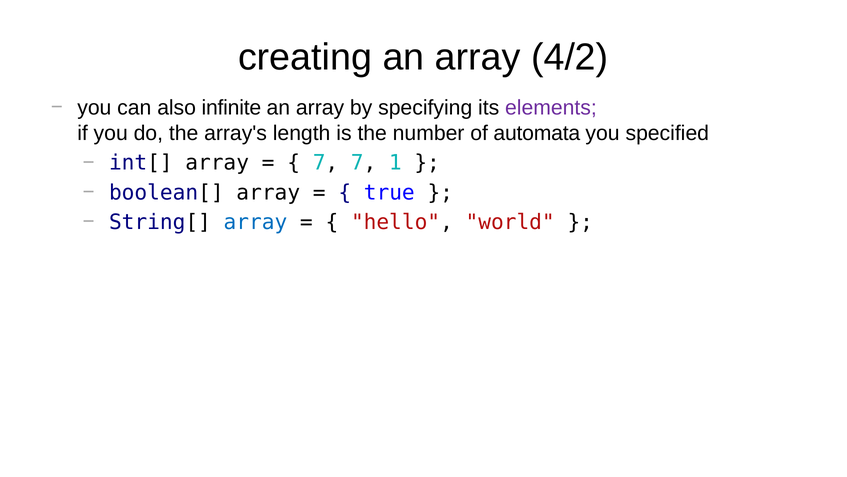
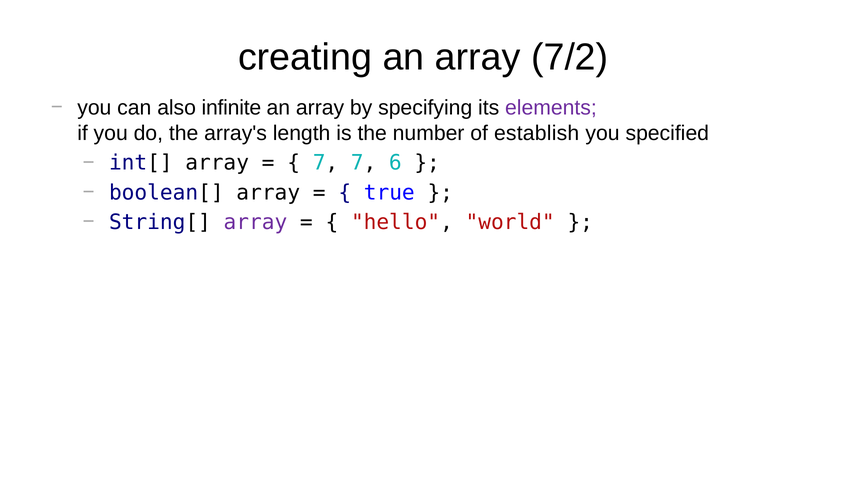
4/2: 4/2 -> 7/2 (570, 57)
automata: automata -> establish (537, 133)
1: 1 -> 6 (395, 163)
array colour: blue -> purple (255, 222)
